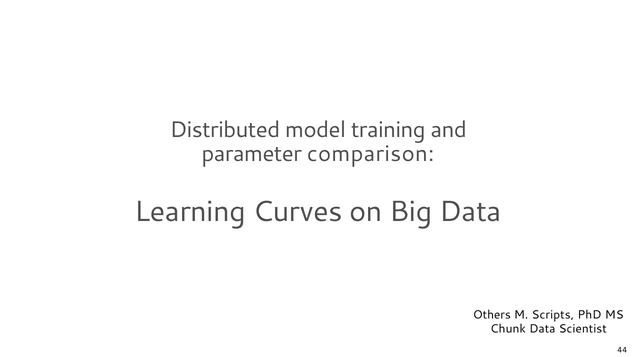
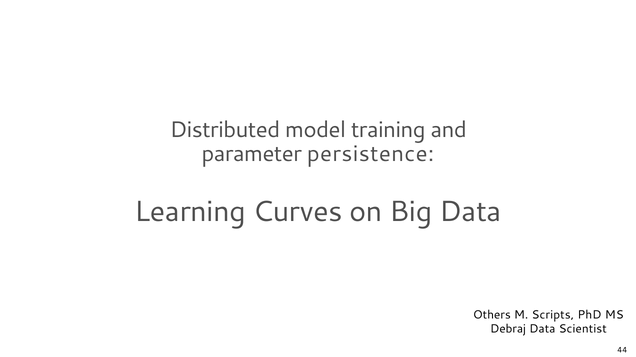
comparison: comparison -> persistence (370, 154)
Chunk: Chunk -> Debraj (508, 330)
